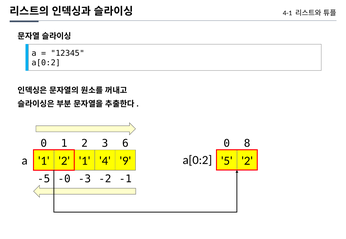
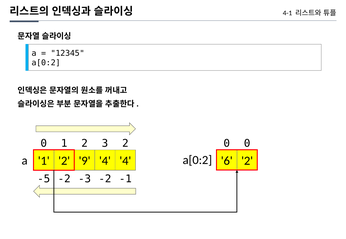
3 6: 6 -> 2 (125, 144)
0 8: 8 -> 0 (247, 144)
5: 5 -> 6 (227, 161)
2 1: 1 -> 9 (85, 161)
4 9: 9 -> 4 (125, 161)
-5 -0: -0 -> -2 (64, 179)
